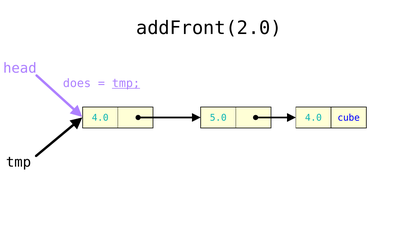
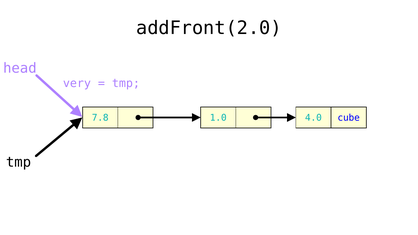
does: does -> very (77, 83)
tmp underline: present -> none (126, 83)
4.0: 4.0 -> 7.8 (100, 118)
5.0: 5.0 -> 1.0 (218, 118)
